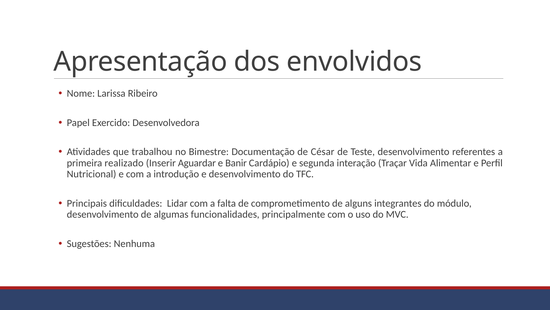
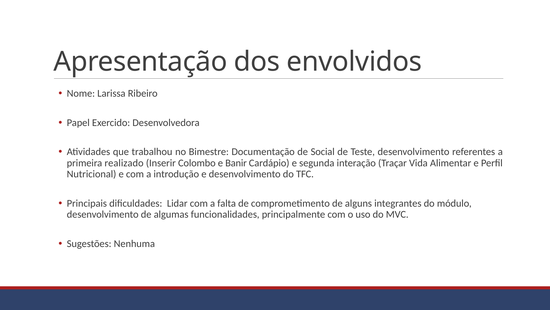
César: César -> Social (323, 152)
Aguardar: Aguardar -> Colombo (197, 163)
